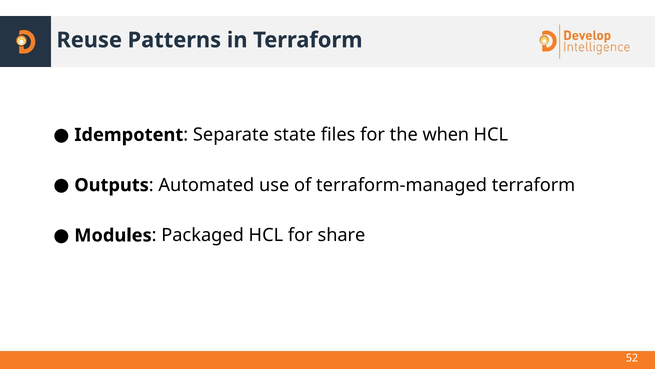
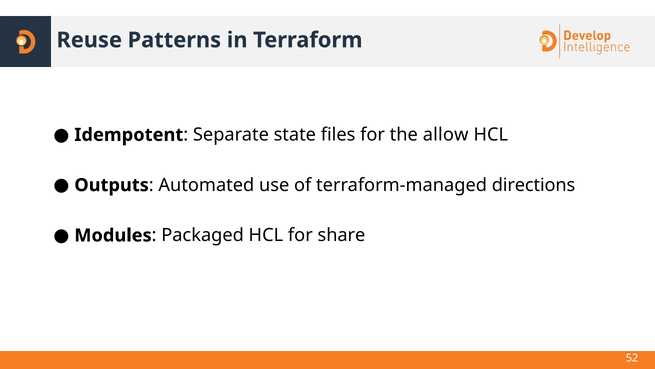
when: when -> allow (446, 135)
terraform-managed terraform: terraform -> directions (534, 185)
